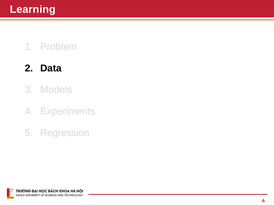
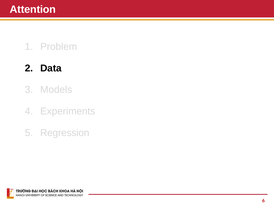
Learning: Learning -> Attention (33, 9)
